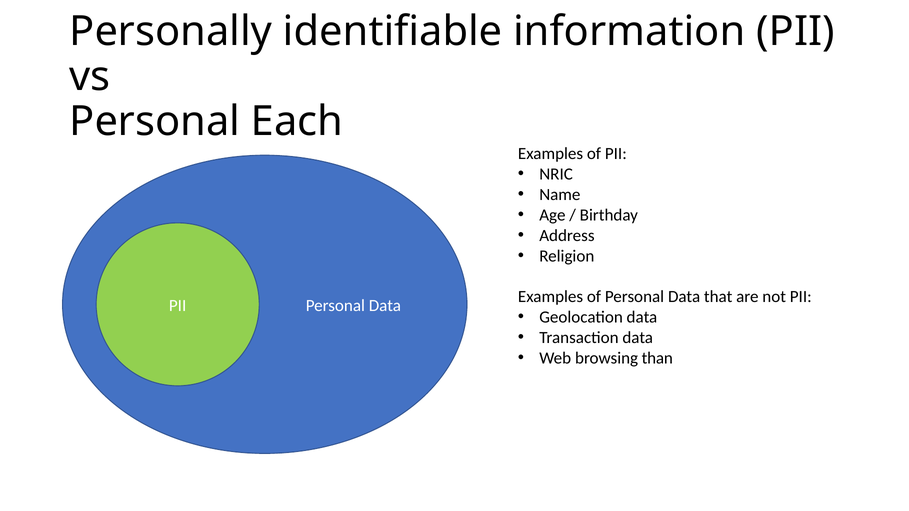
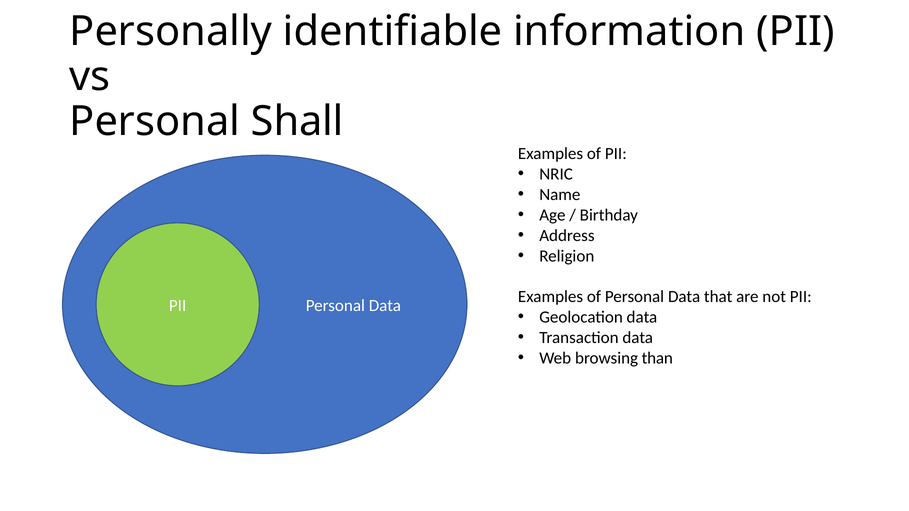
Each: Each -> Shall (297, 121)
